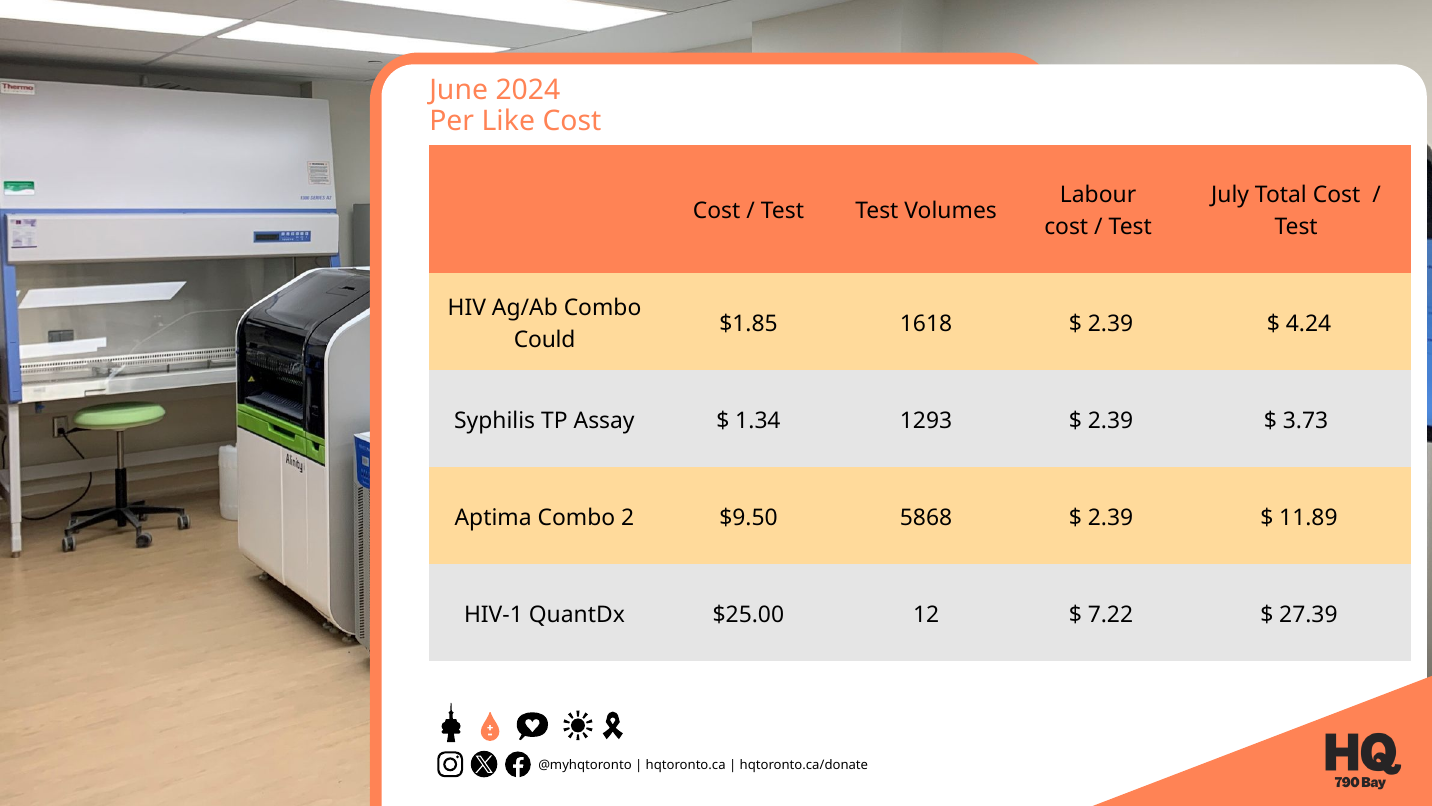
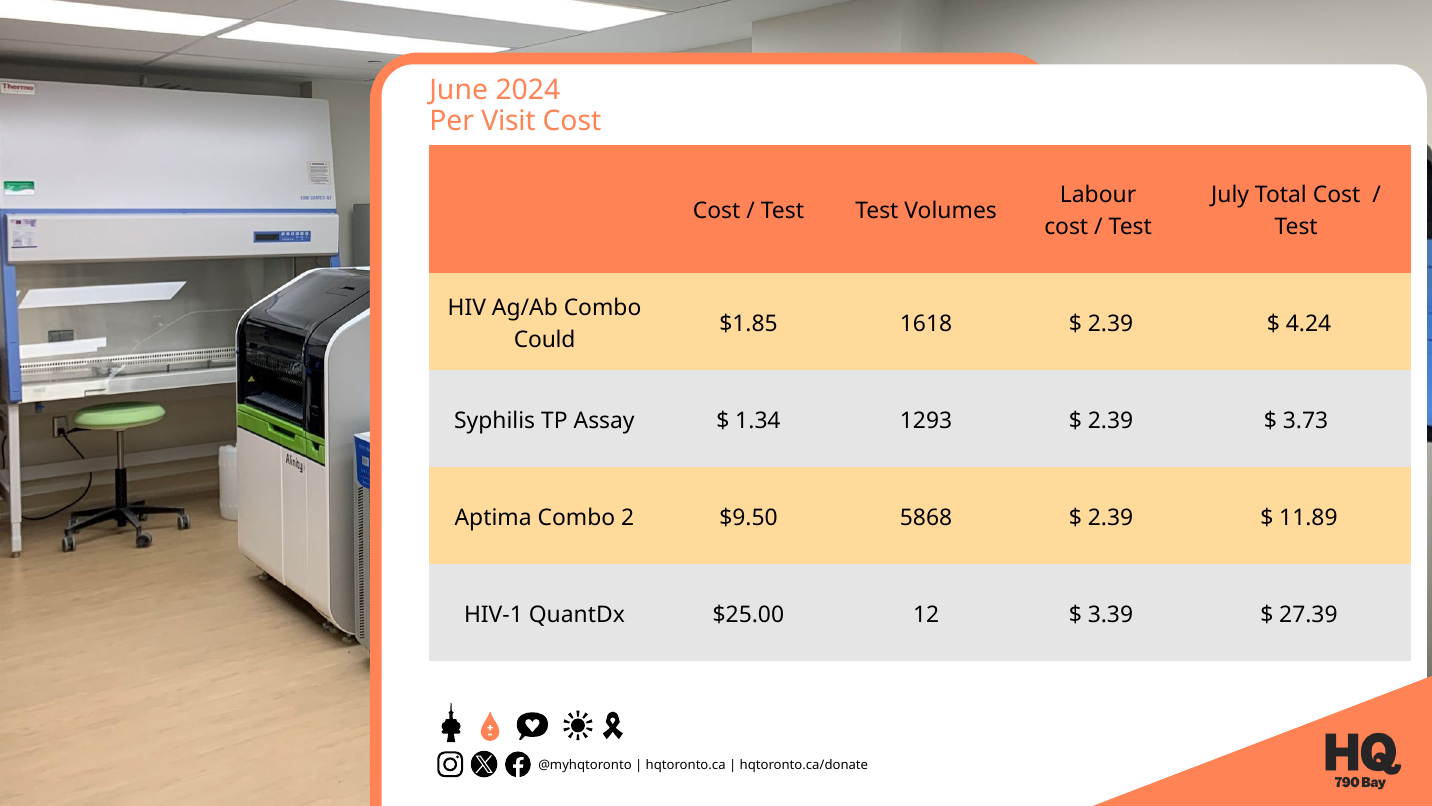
Like: Like -> Visit (508, 121)
7.22: 7.22 -> 3.39 (1110, 614)
